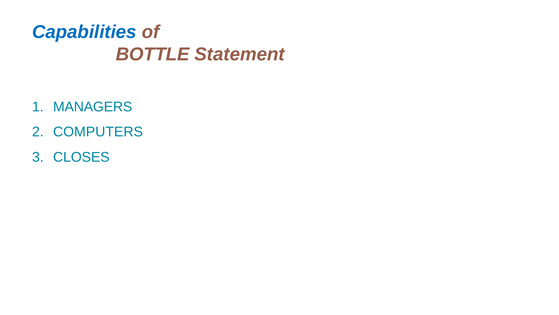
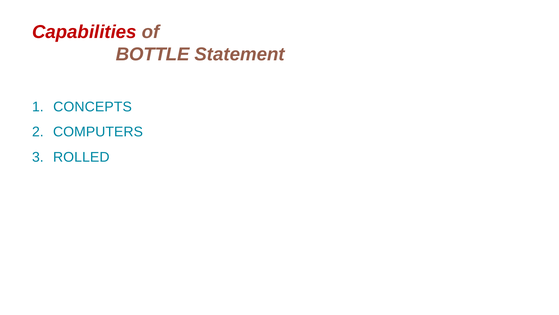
Capabilities colour: blue -> red (84, 32)
MANAGERS: MANAGERS -> CONCEPTS (93, 107)
CLOSES: CLOSES -> ROLLED (81, 157)
